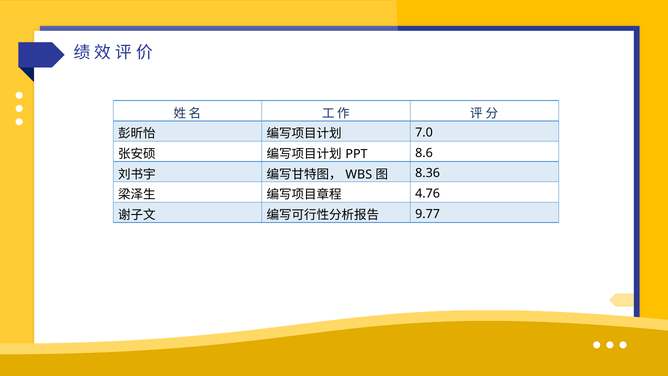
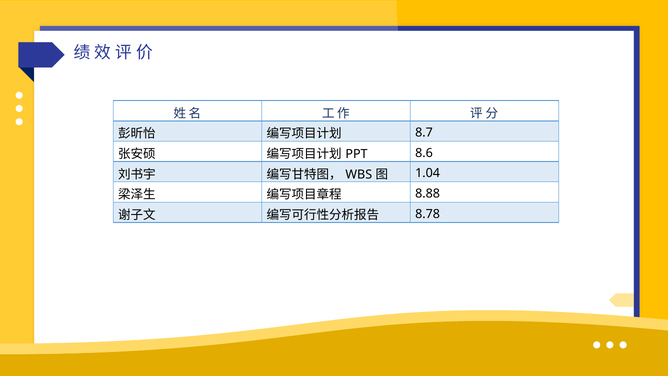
7.0: 7.0 -> 8.7 (424, 133)
8.36: 8.36 -> 1.04 (428, 173)
4.76: 4.76 -> 8.88 (428, 193)
9.77: 9.77 -> 8.78 (428, 214)
